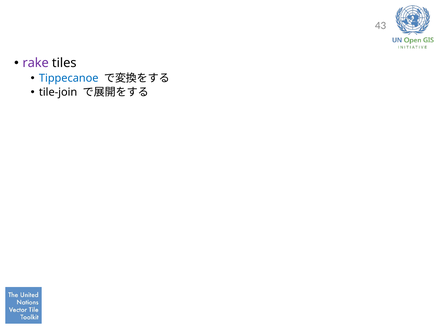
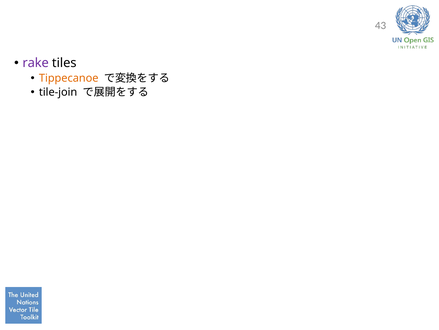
Tippecanoe colour: blue -> orange (69, 78)
